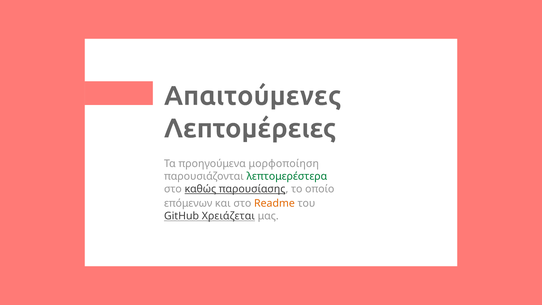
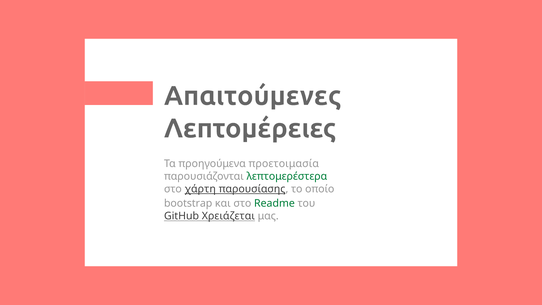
μορφοποίηση: μορφοποίηση -> προετοιμασία (284, 163)
καθώς: καθώς -> χάρτη (200, 189)
επόμενων: επόμενων -> bootstrap (188, 203)
Readme colour: orange -> green (274, 203)
